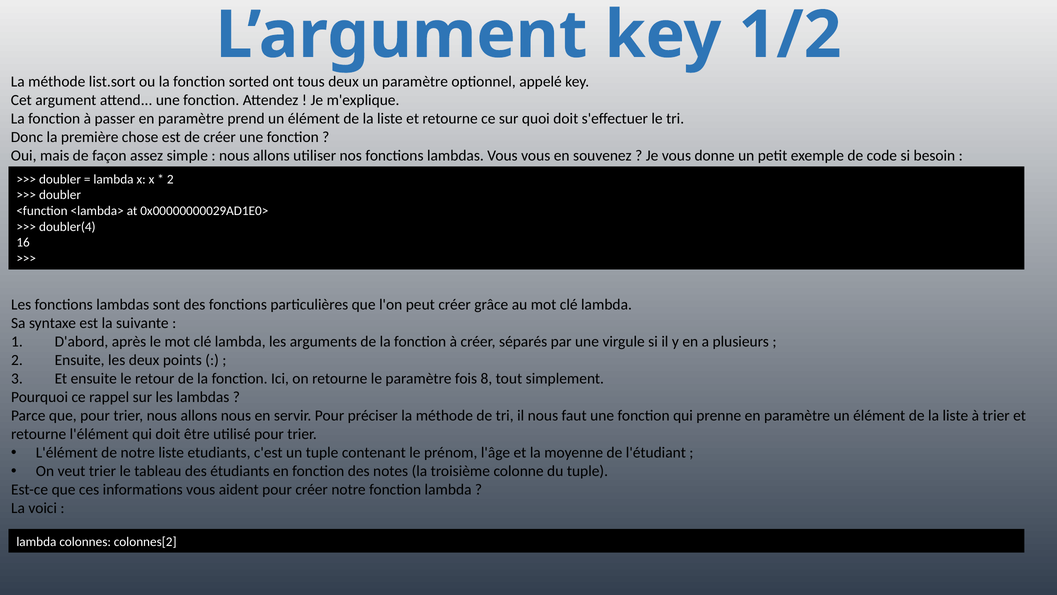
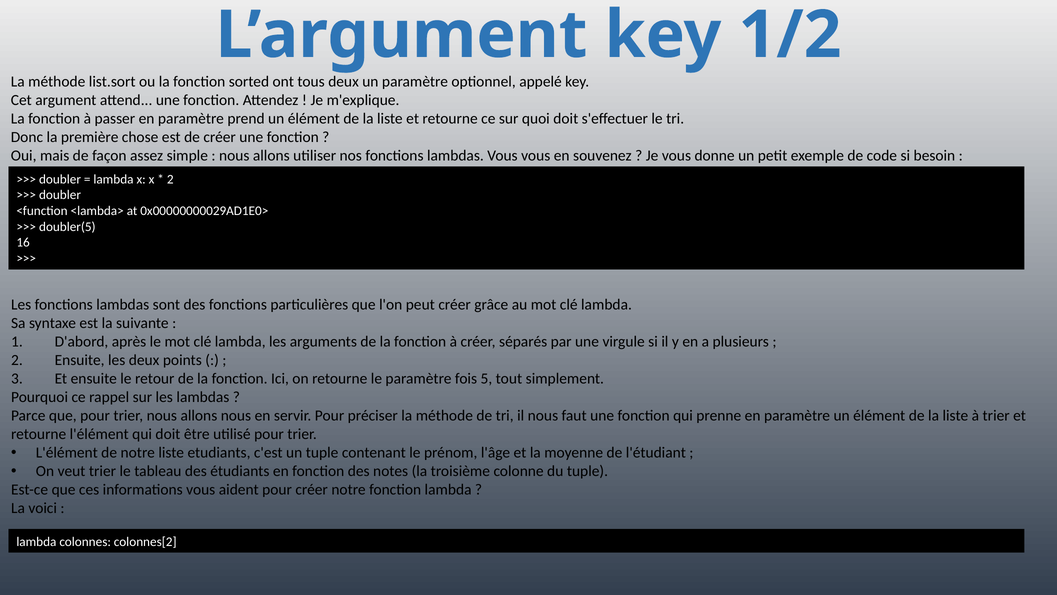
doubler(4: doubler(4 -> doubler(5 (67, 227)
8: 8 -> 5 (486, 378)
